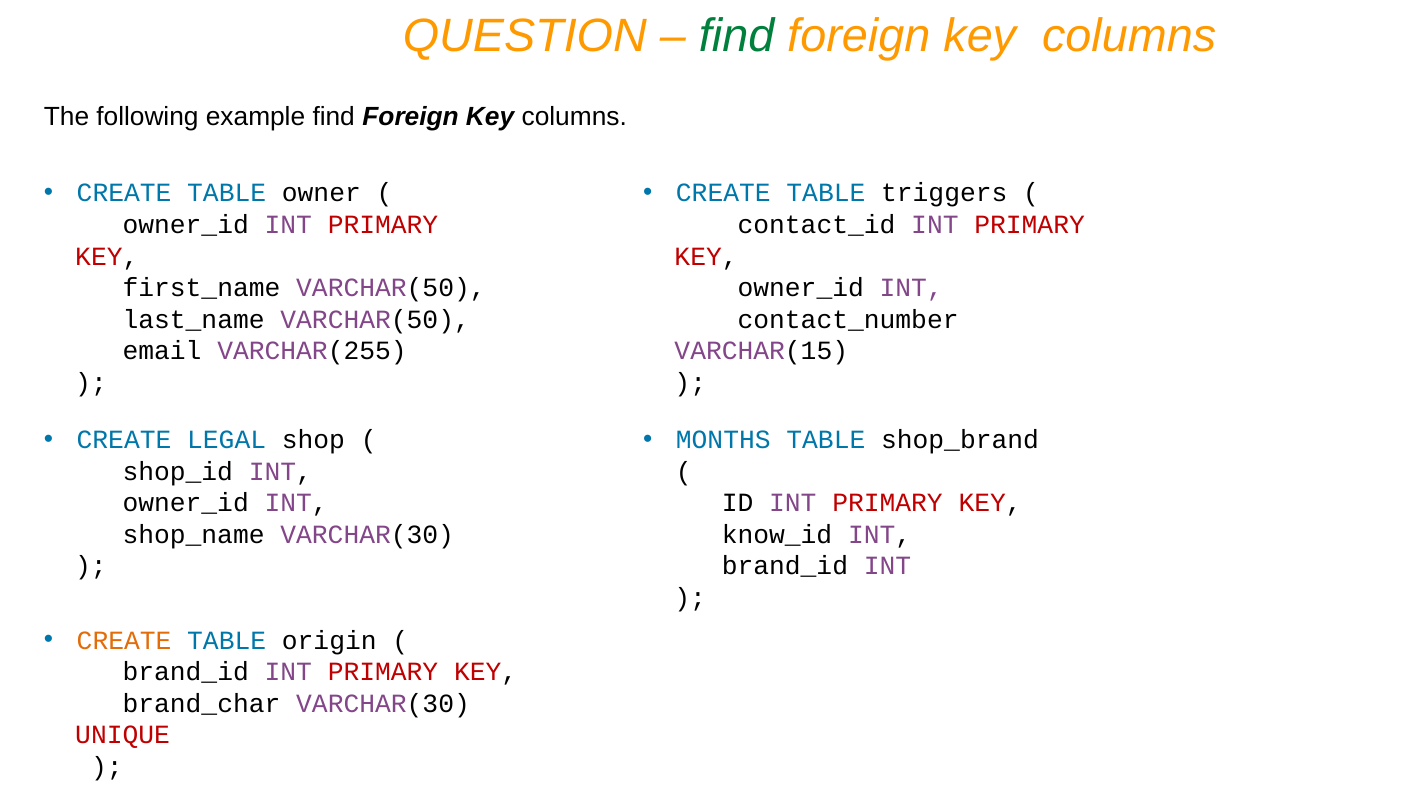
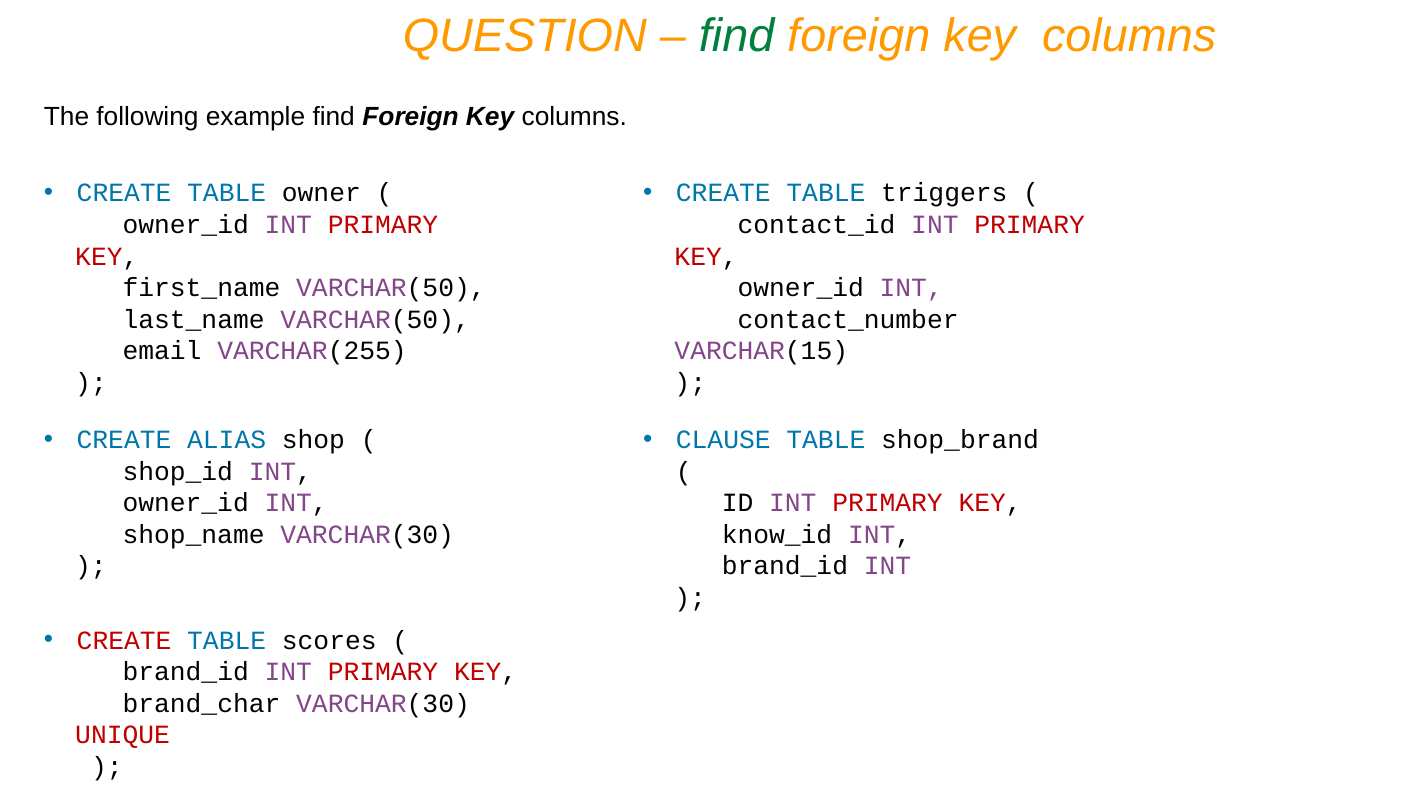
LEGAL: LEGAL -> ALIAS (227, 440)
MONTHS: MONTHS -> CLAUSE (723, 440)
CREATE colour: orange -> red (124, 641)
origin: origin -> scores (329, 641)
